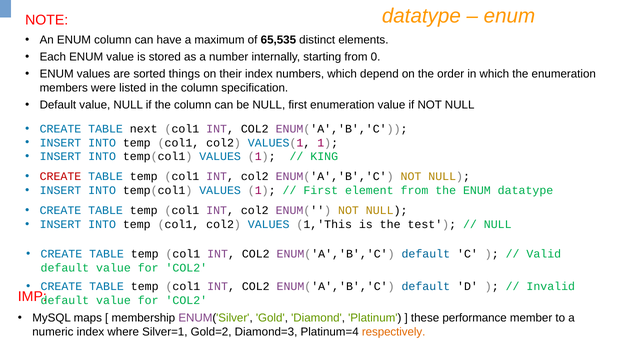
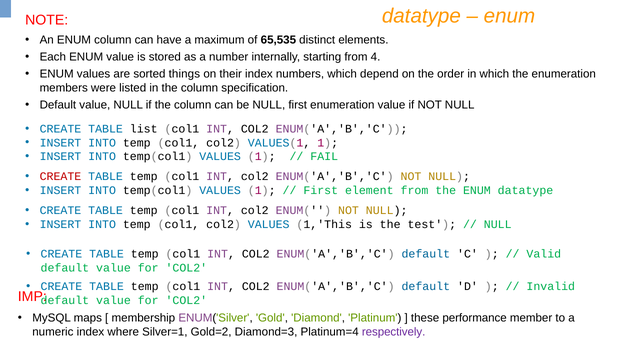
0: 0 -> 4 (376, 57)
next: next -> list (144, 129)
KING: KING -> FAIL (324, 157)
respectively colour: orange -> purple (394, 332)
